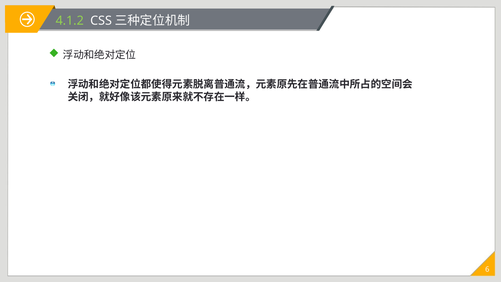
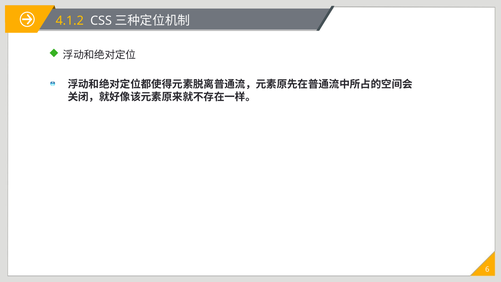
4.1.2 colour: light green -> yellow (70, 21)
